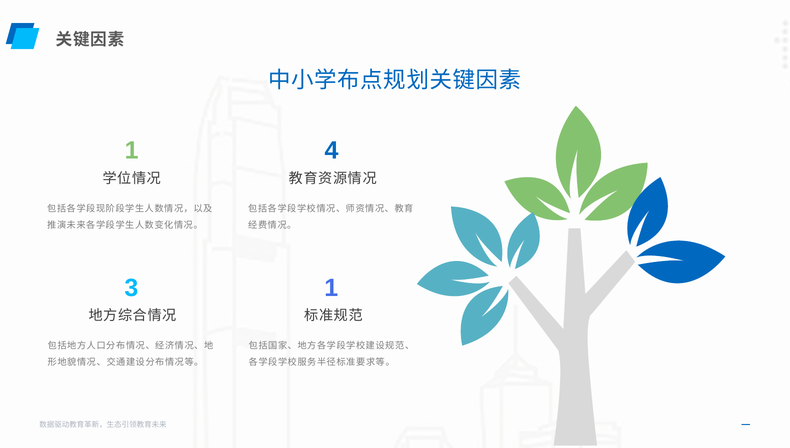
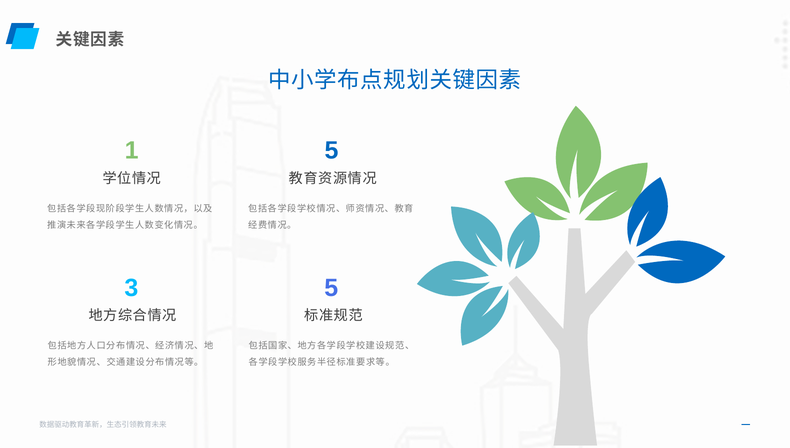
1 4: 4 -> 5 (331, 150)
3 1: 1 -> 5 (331, 288)
